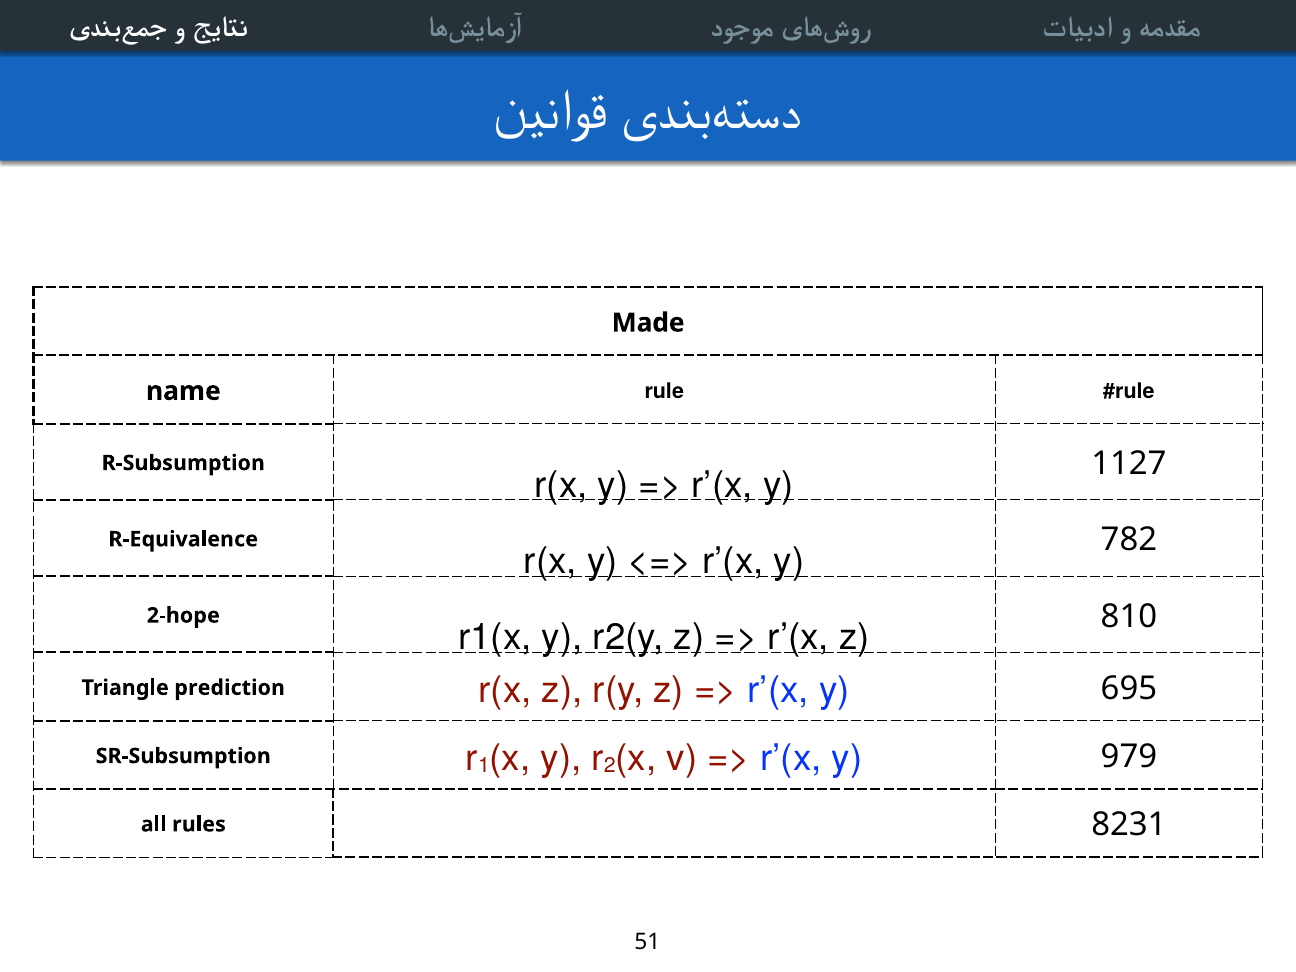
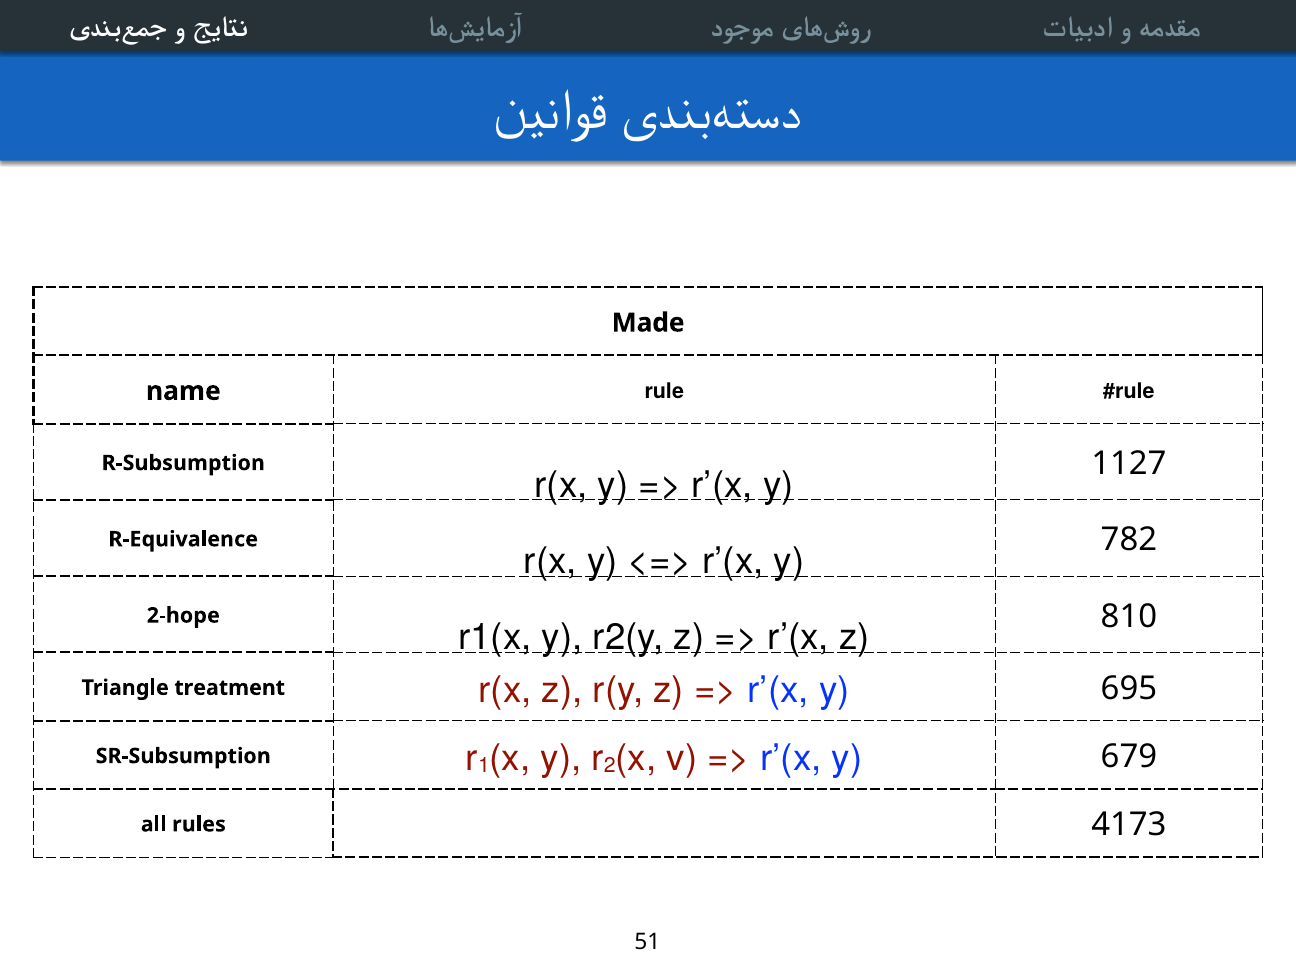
Triangle prediction: prediction -> treatment (230, 688)
979: 979 -> 679 (1129, 757)
8231: 8231 -> 4173 (1129, 825)
